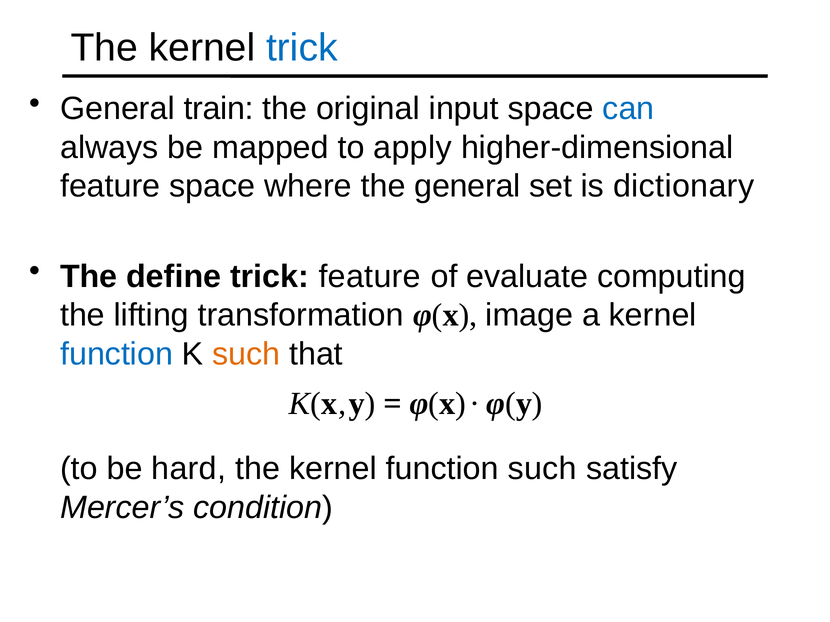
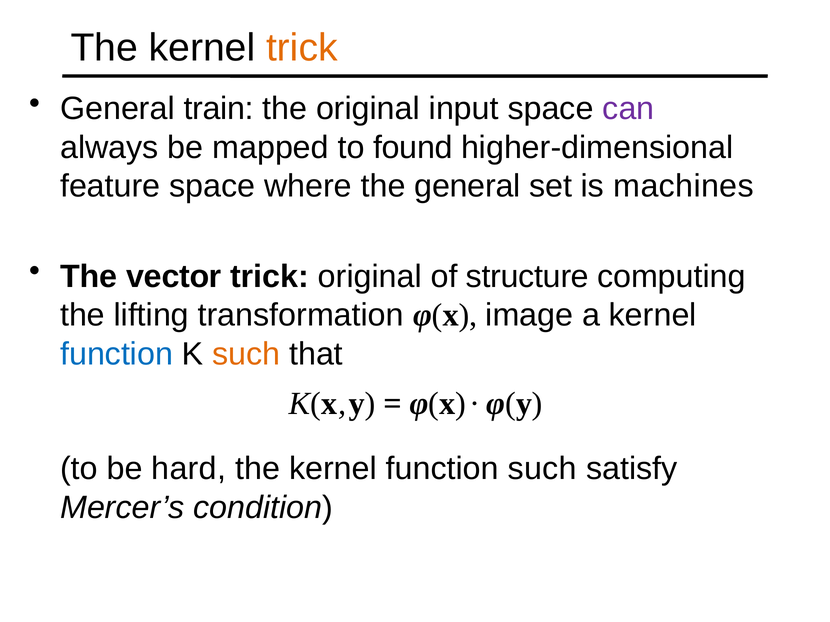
trick colour: blue -> orange (302, 48)
can colour: blue -> purple (628, 109)
apply: apply -> found (413, 148)
dictionary: dictionary -> machines (684, 186)
define: define -> vector (174, 277)
trick feature: feature -> original (370, 277)
evaluate: evaluate -> structure (527, 277)
